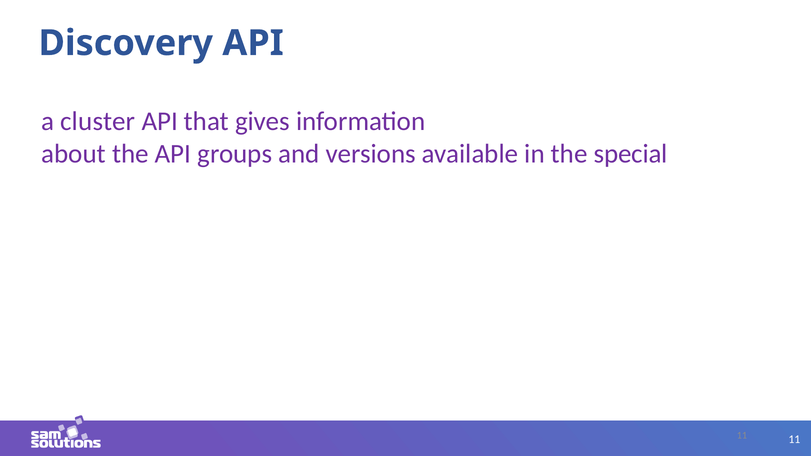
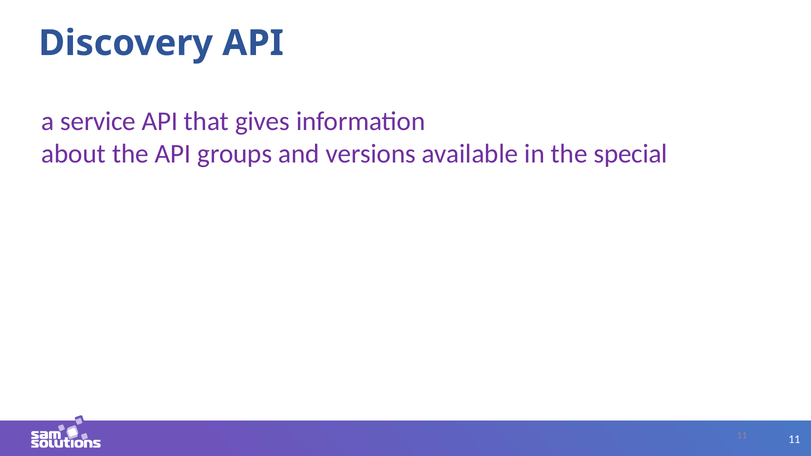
cluster: cluster -> service (98, 122)
